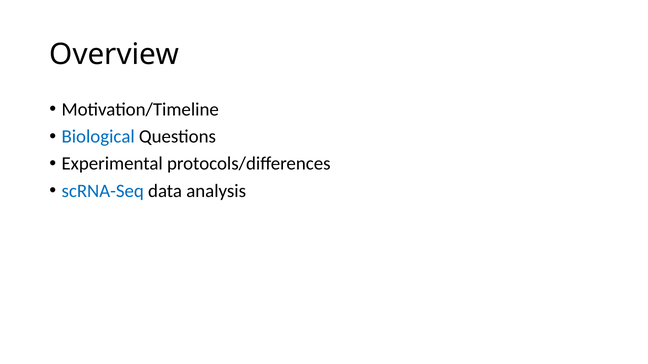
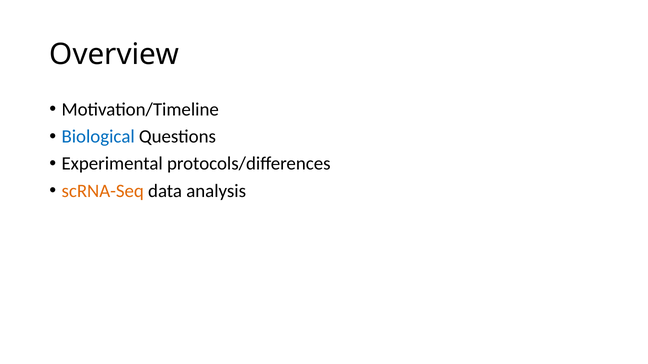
scRNA-Seq colour: blue -> orange (103, 191)
